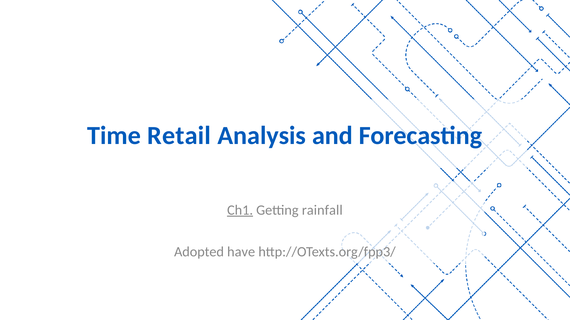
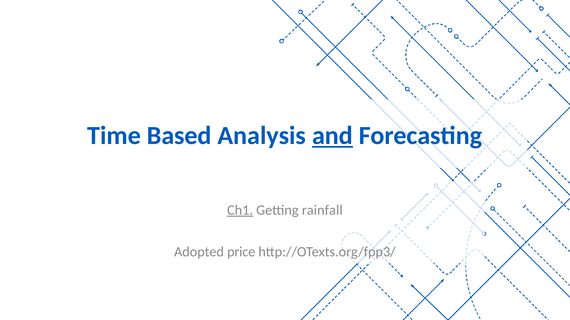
Retail: Retail -> Based (179, 136)
and underline: none -> present (332, 136)
have: have -> price (241, 252)
